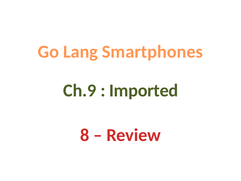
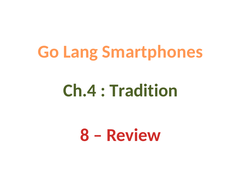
Ch.9: Ch.9 -> Ch.4 (80, 90)
Imported: Imported -> Tradition (144, 90)
